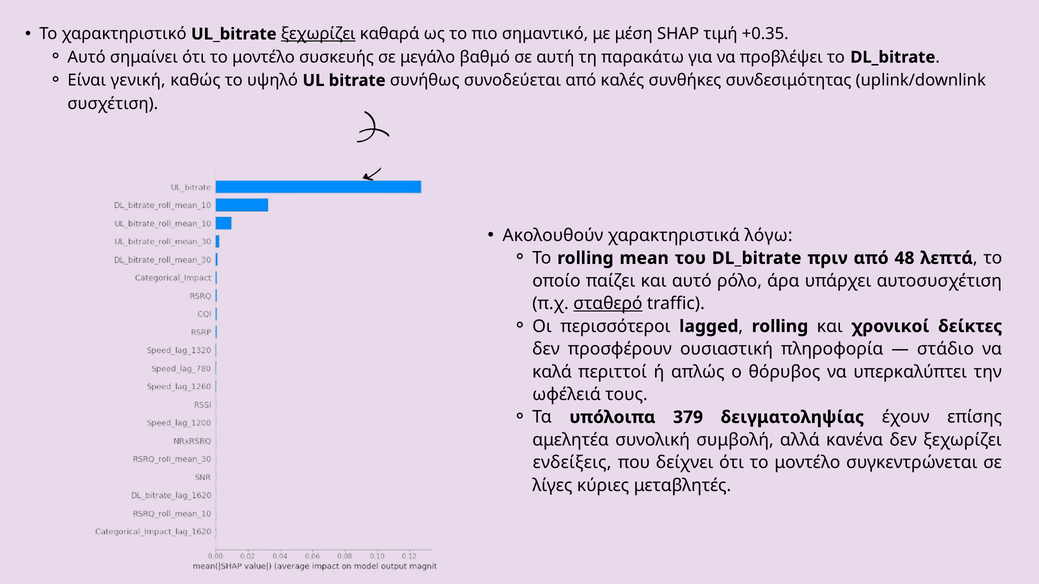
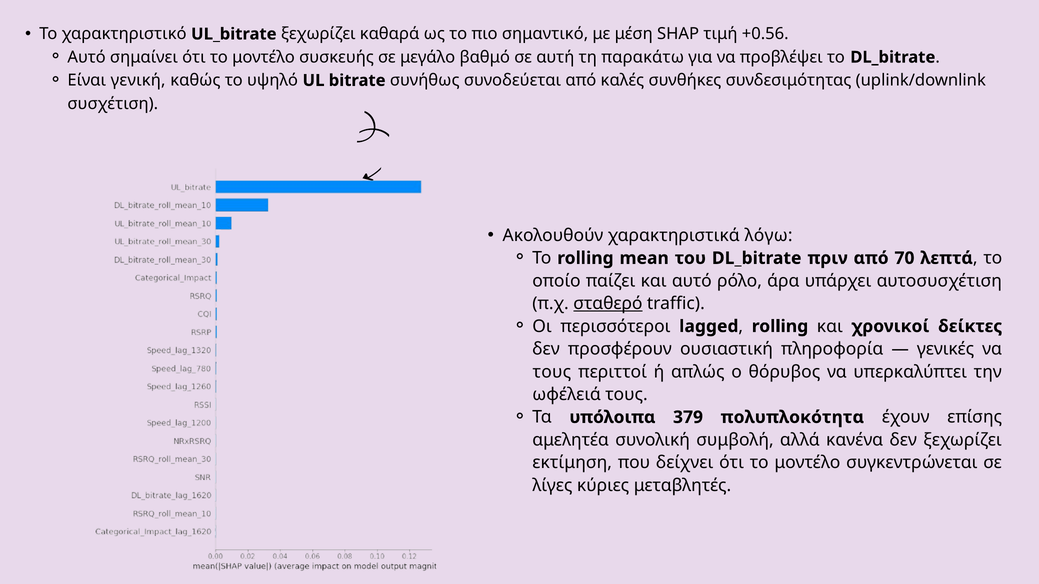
ξεχωρίζει underline: present -> none (318, 34)
+0.35: +0.35 -> +0.56 (765, 34)
48: 48 -> 70 (904, 258)
στάδιο: στάδιο -> γενικές (946, 349)
καλά: καλά -> τους (552, 372)
δειγματοληψίας: δειγματοληψίας -> πολυπλοκότητα (792, 418)
ενδείξεις: ενδείξεις -> εκτίμηση (572, 463)
